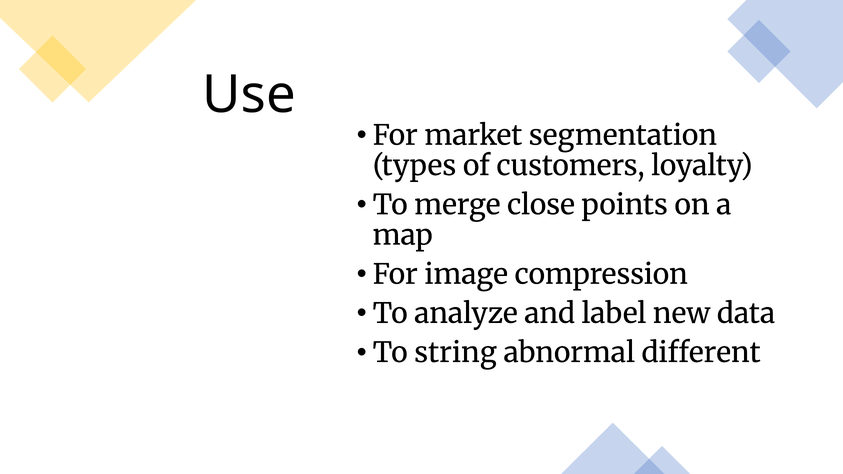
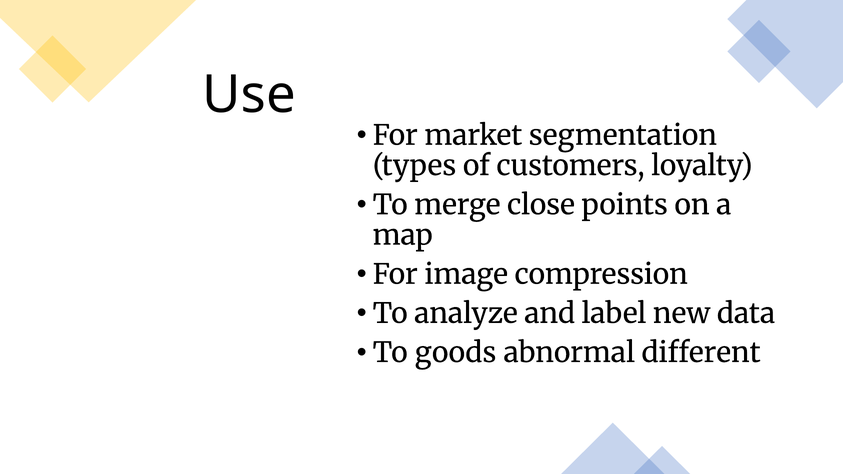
string: string -> goods (455, 353)
